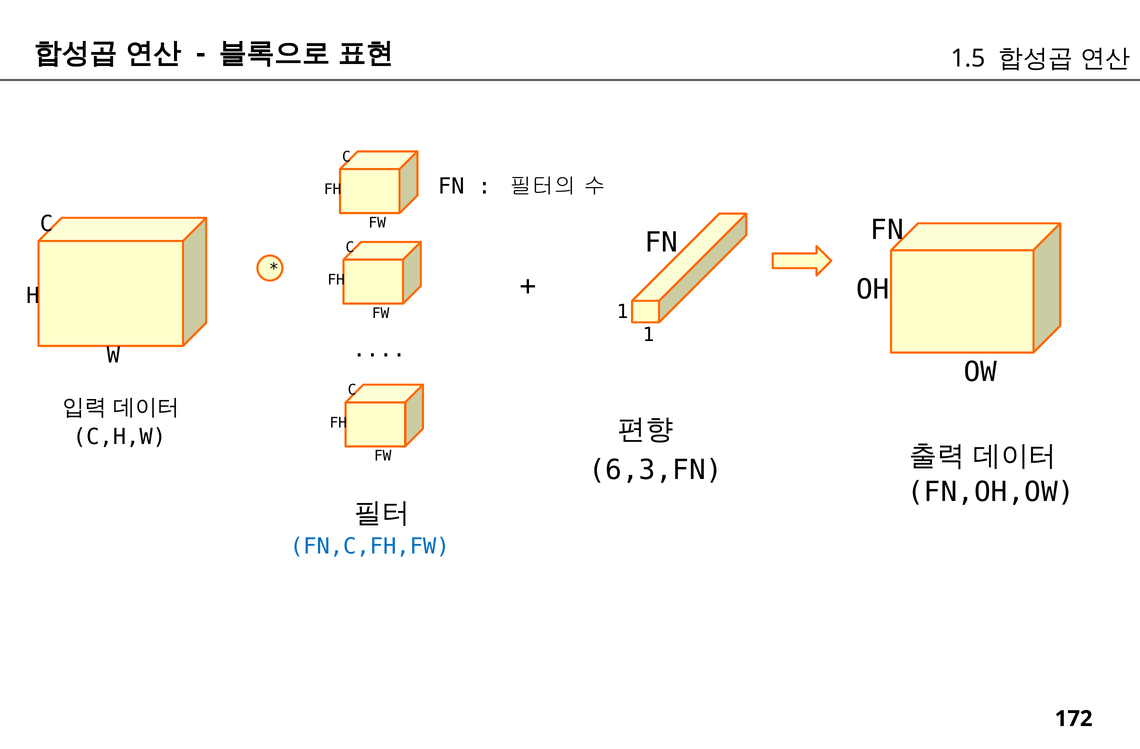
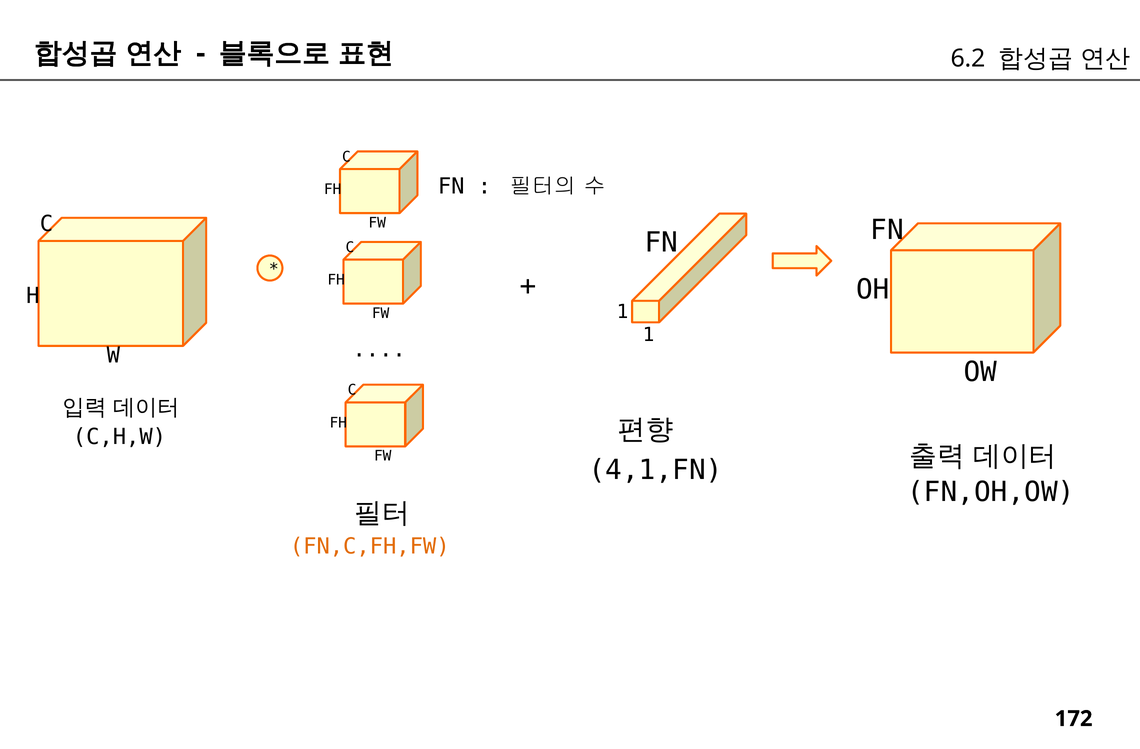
1.5: 1.5 -> 6.2 (968, 58)
6,3,FN: 6,3,FN -> 4,1,FN (656, 470)
FN,C,FH,FW colour: blue -> orange (370, 546)
